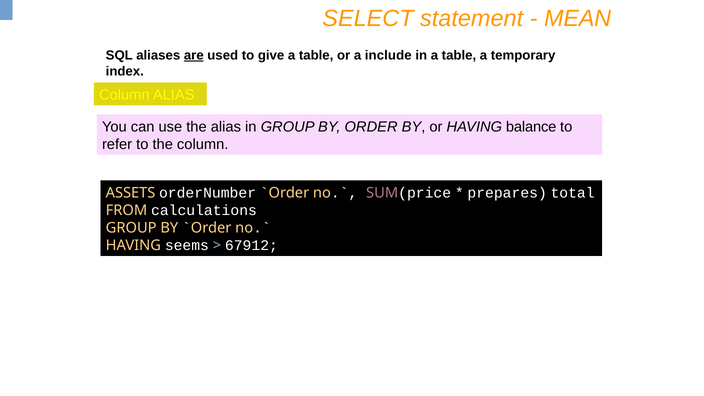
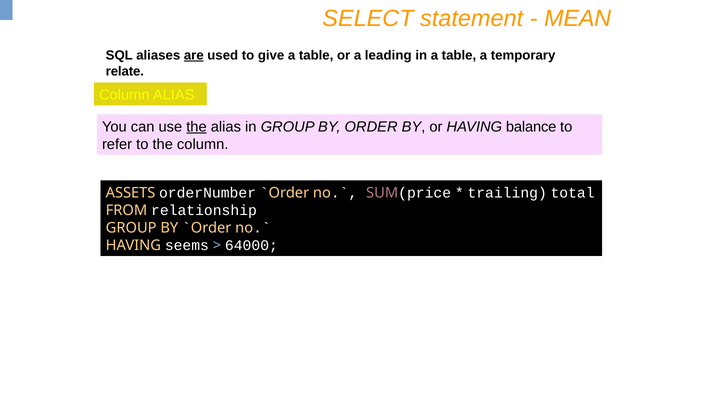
include: include -> leading (388, 55)
index: index -> relate (125, 71)
the underline: none -> present (196, 127)
prepares: prepares -> trailing (507, 193)
calculations: calculations -> relationship (204, 210)
67912: 67912 -> 64000 (251, 246)
